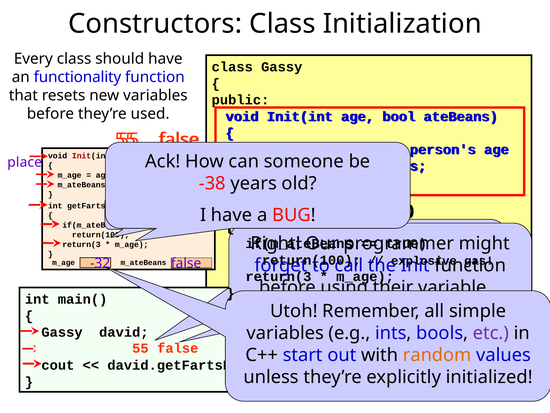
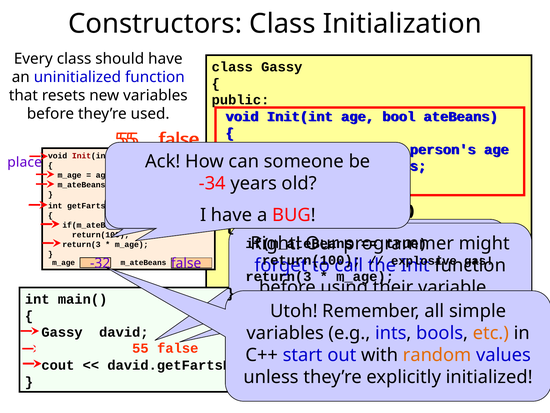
functionality: functionality -> uninitialized (77, 77)
-38: -38 -> -34 (212, 183)
etc colour: purple -> orange (491, 333)
